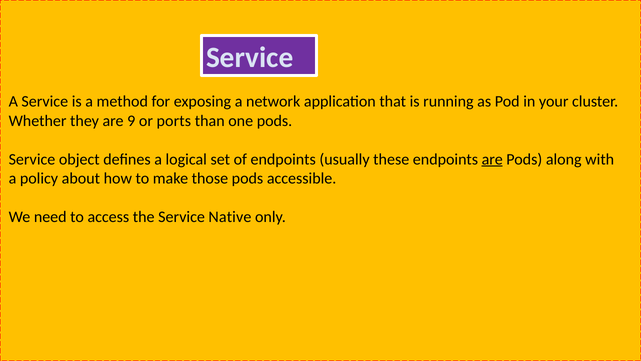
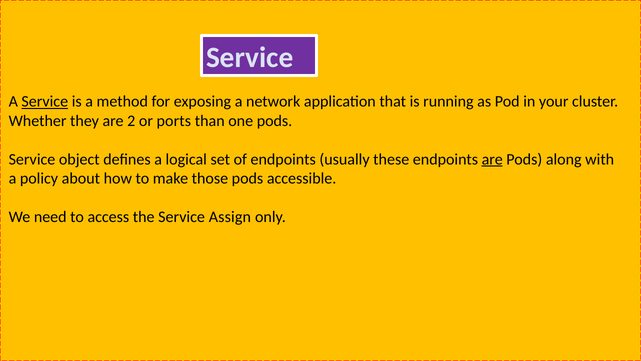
Service underline: none -> present (45, 101)
9: 9 -> 2 (131, 121)
Native: Native -> Assign (230, 217)
